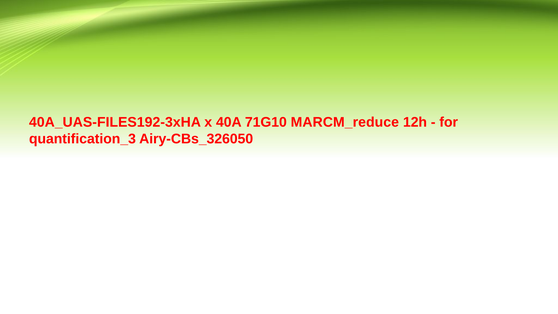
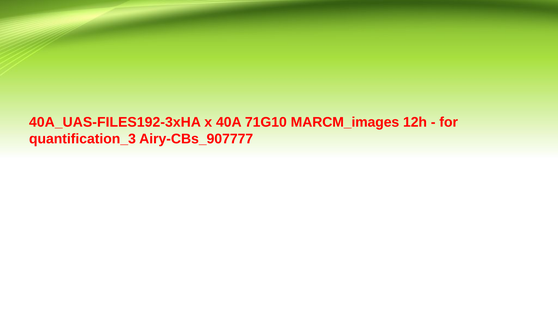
MARCM_reduce: MARCM_reduce -> MARCM_images (345, 122)
Airy-CBs_326050: Airy-CBs_326050 -> Airy-CBs_907777 (196, 139)
